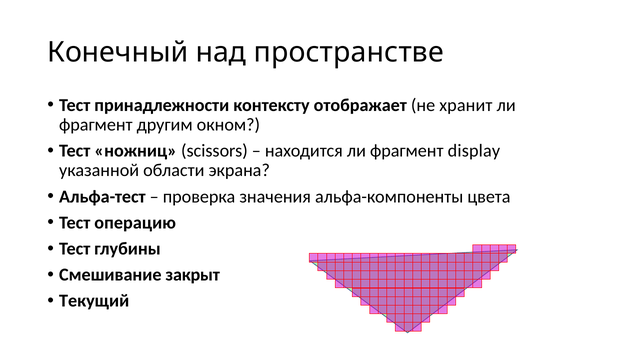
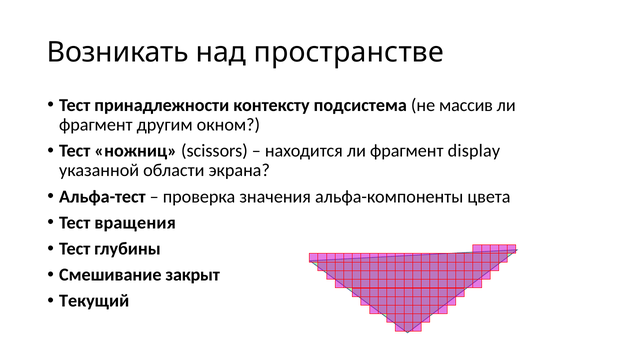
Конечный: Конечный -> Возникать (118, 52)
отображает: отображает -> подсистема (360, 105)
хранит: хранит -> массив (466, 105)
операцию: операцию -> вращения (135, 223)
